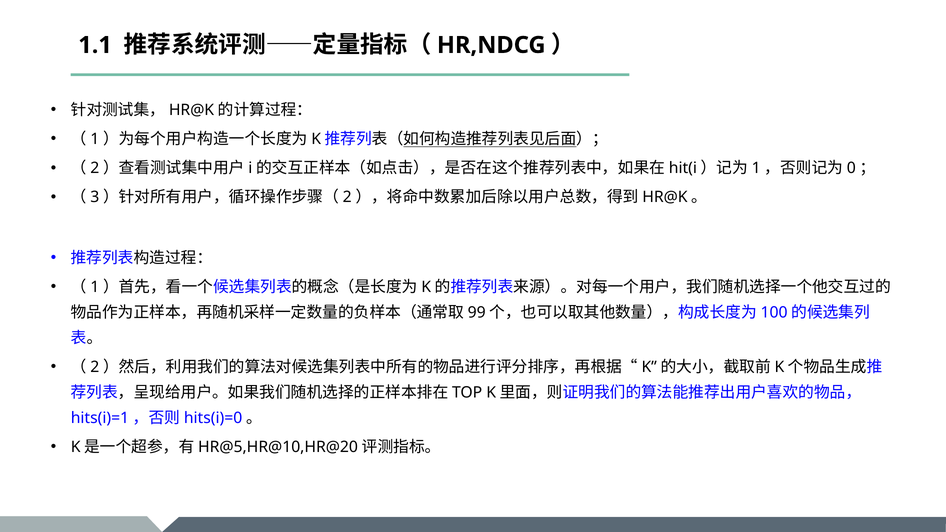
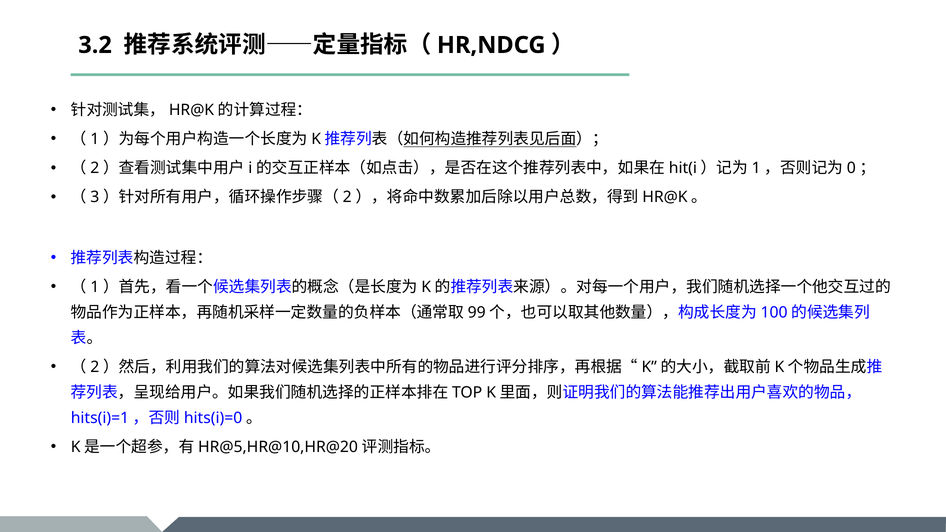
1.1: 1.1 -> 3.2 (95, 45)
